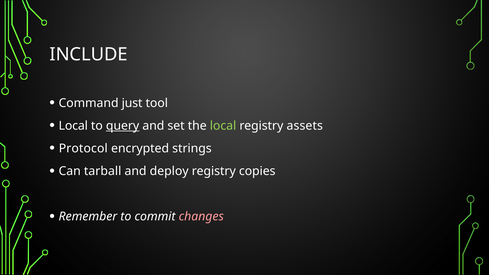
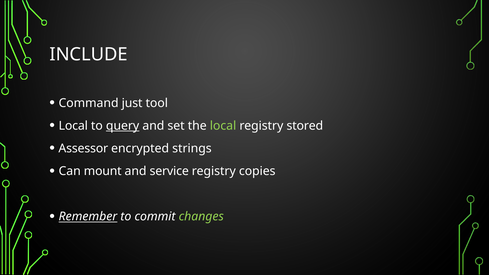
assets: assets -> stored (305, 126)
Protocol: Protocol -> Assessor (83, 149)
tarball: tarball -> mount (103, 171)
deploy: deploy -> service (169, 171)
Remember underline: none -> present (88, 217)
changes colour: pink -> light green (201, 217)
